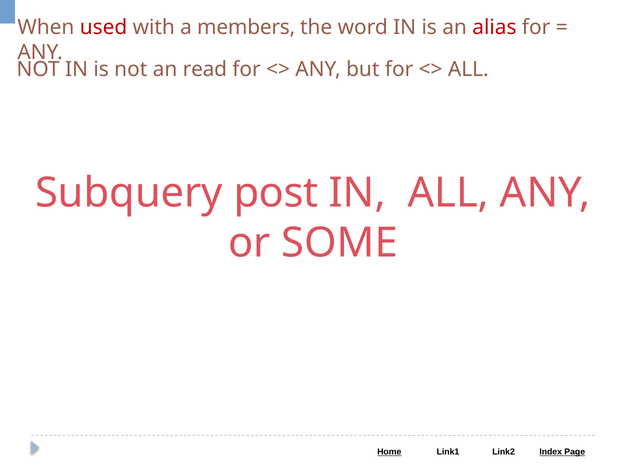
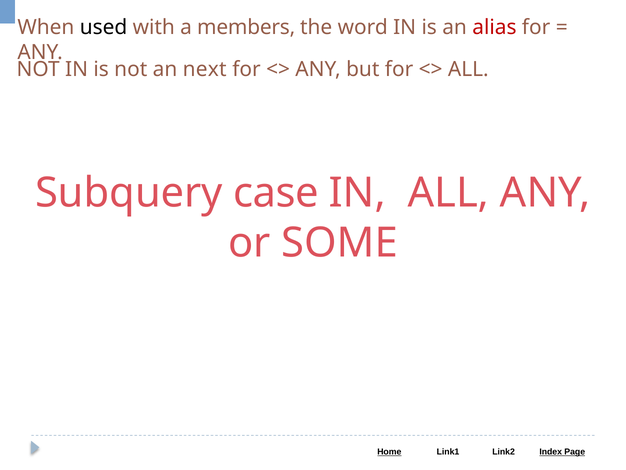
used colour: red -> black (104, 27)
read: read -> next (205, 69)
post: post -> case (276, 193)
